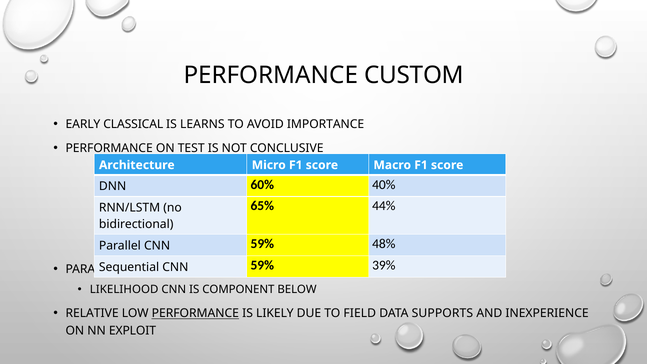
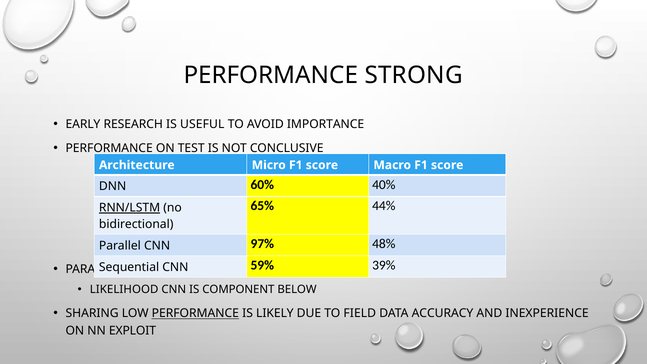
CUSTOM: CUSTOM -> STRONG (414, 75)
CLASSICAL: CLASSICAL -> RESEARCH (133, 124)
LEARNS: LEARNS -> USEFUL (202, 124)
RNN/LSTM underline: none -> present (130, 208)
Parallel CNN 59%: 59% -> 97% (262, 244)
RELATIVE: RELATIVE -> SHARING (92, 313)
SUPPORTS: SUPPORTS -> ACCURACY (442, 313)
